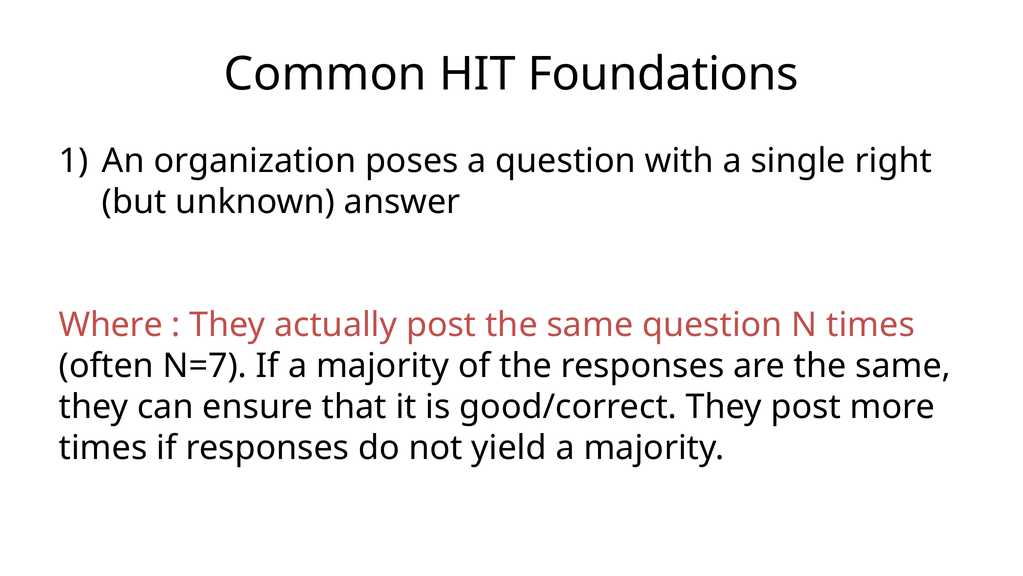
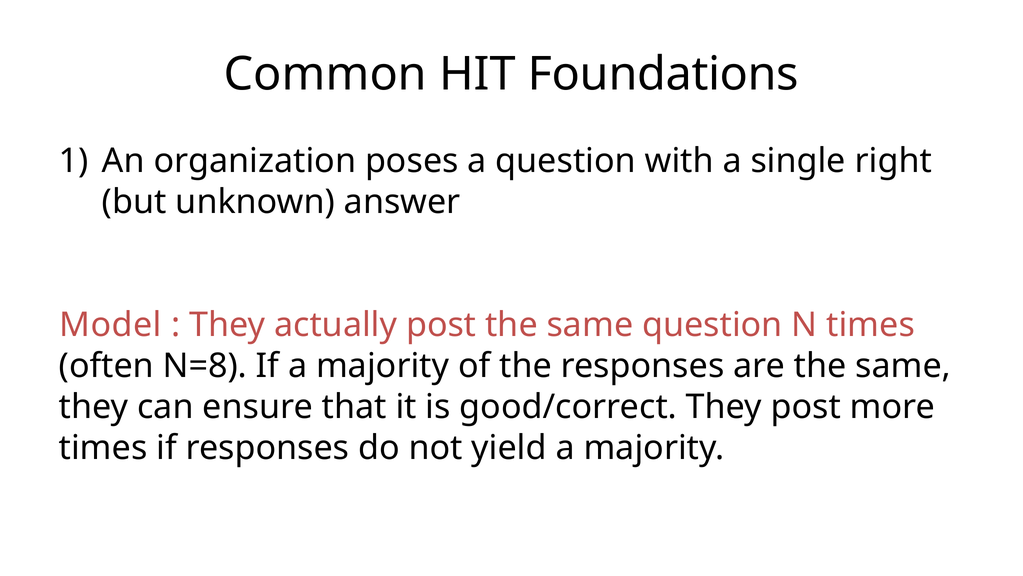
Where: Where -> Model (110, 325)
N=7: N=7 -> N=8 (205, 366)
